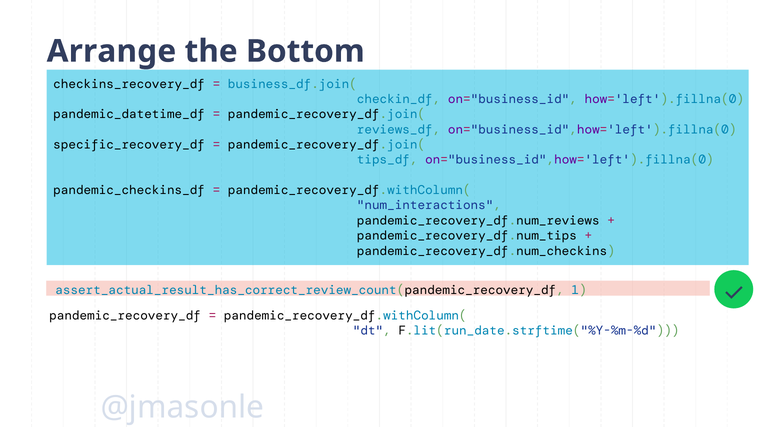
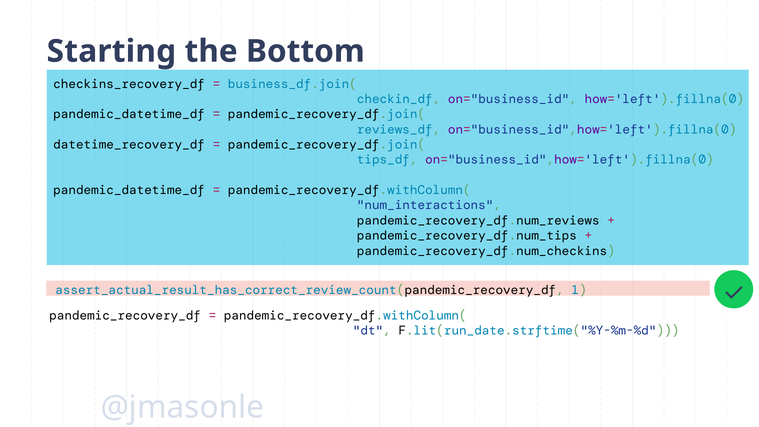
Arrange: Arrange -> Starting (111, 51)
specific_recovery_df: specific_recovery_df -> datetime_recovery_df (129, 145)
pandemic_checkins_df: pandemic_checkins_df -> pandemic_datetime_df (129, 190)
